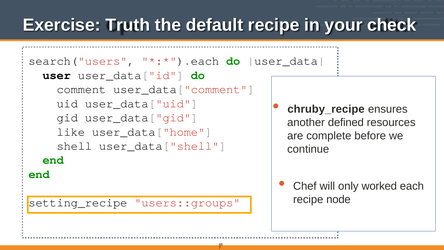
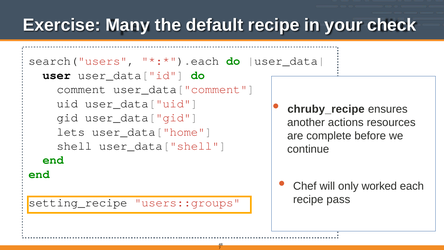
Truth: Truth -> Many (128, 25)
defined: defined -> actions (346, 122)
like: like -> lets (71, 132)
node: node -> pass (338, 199)
